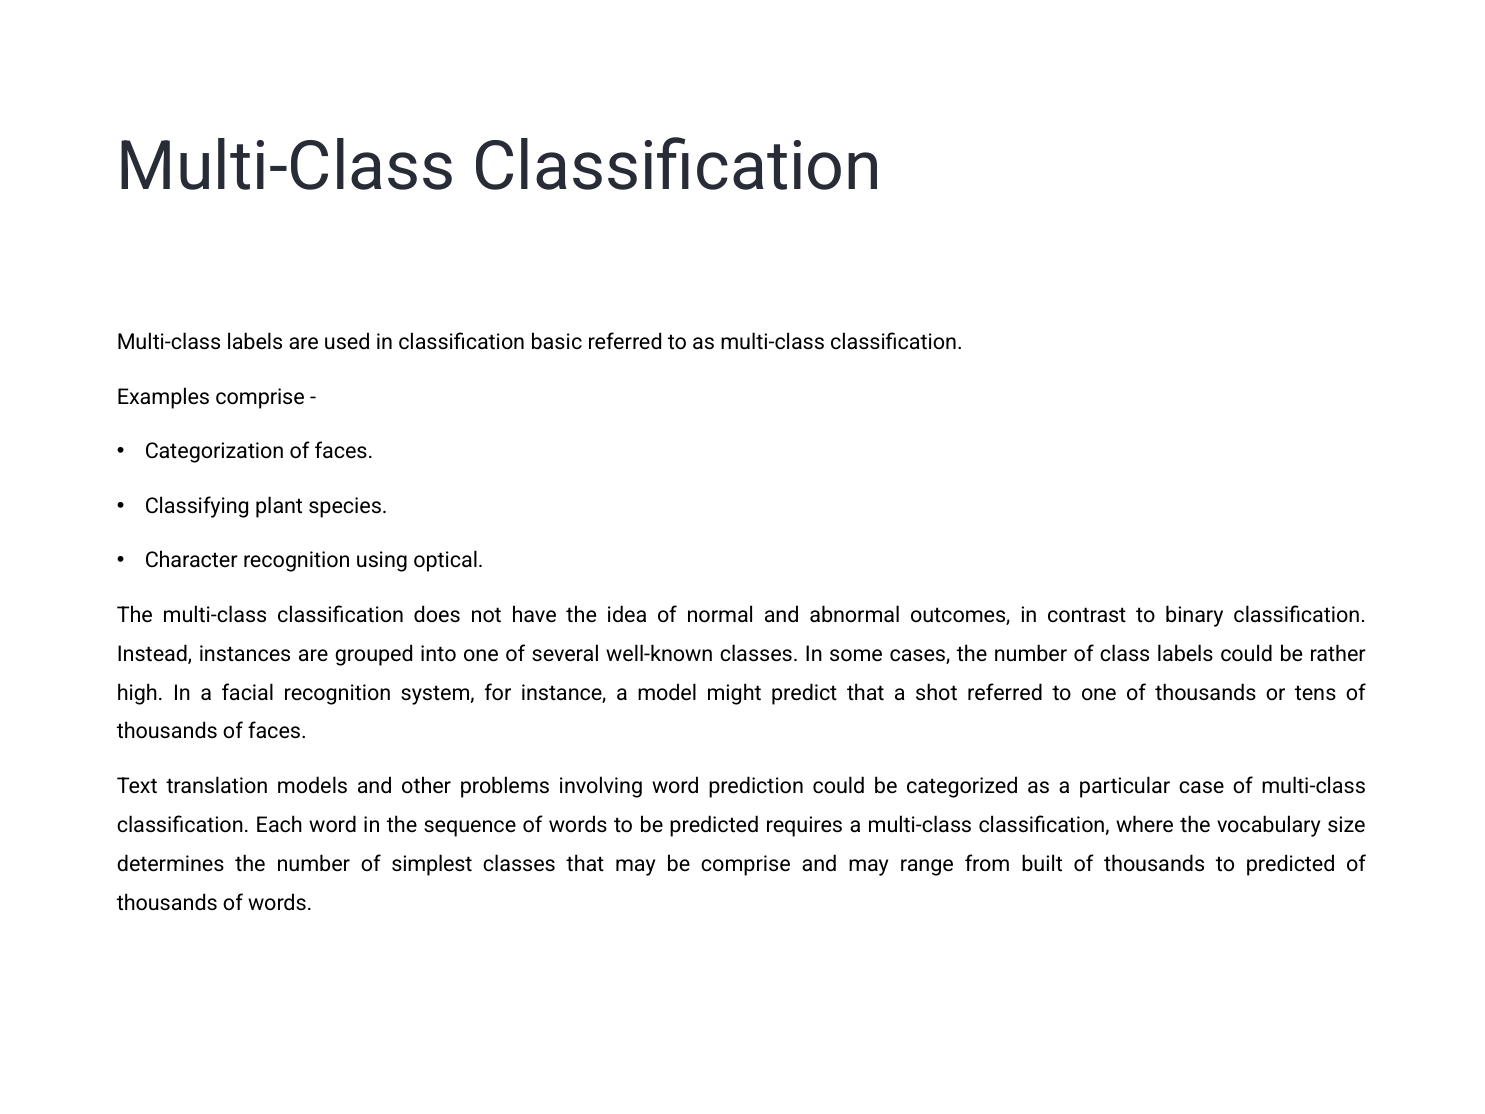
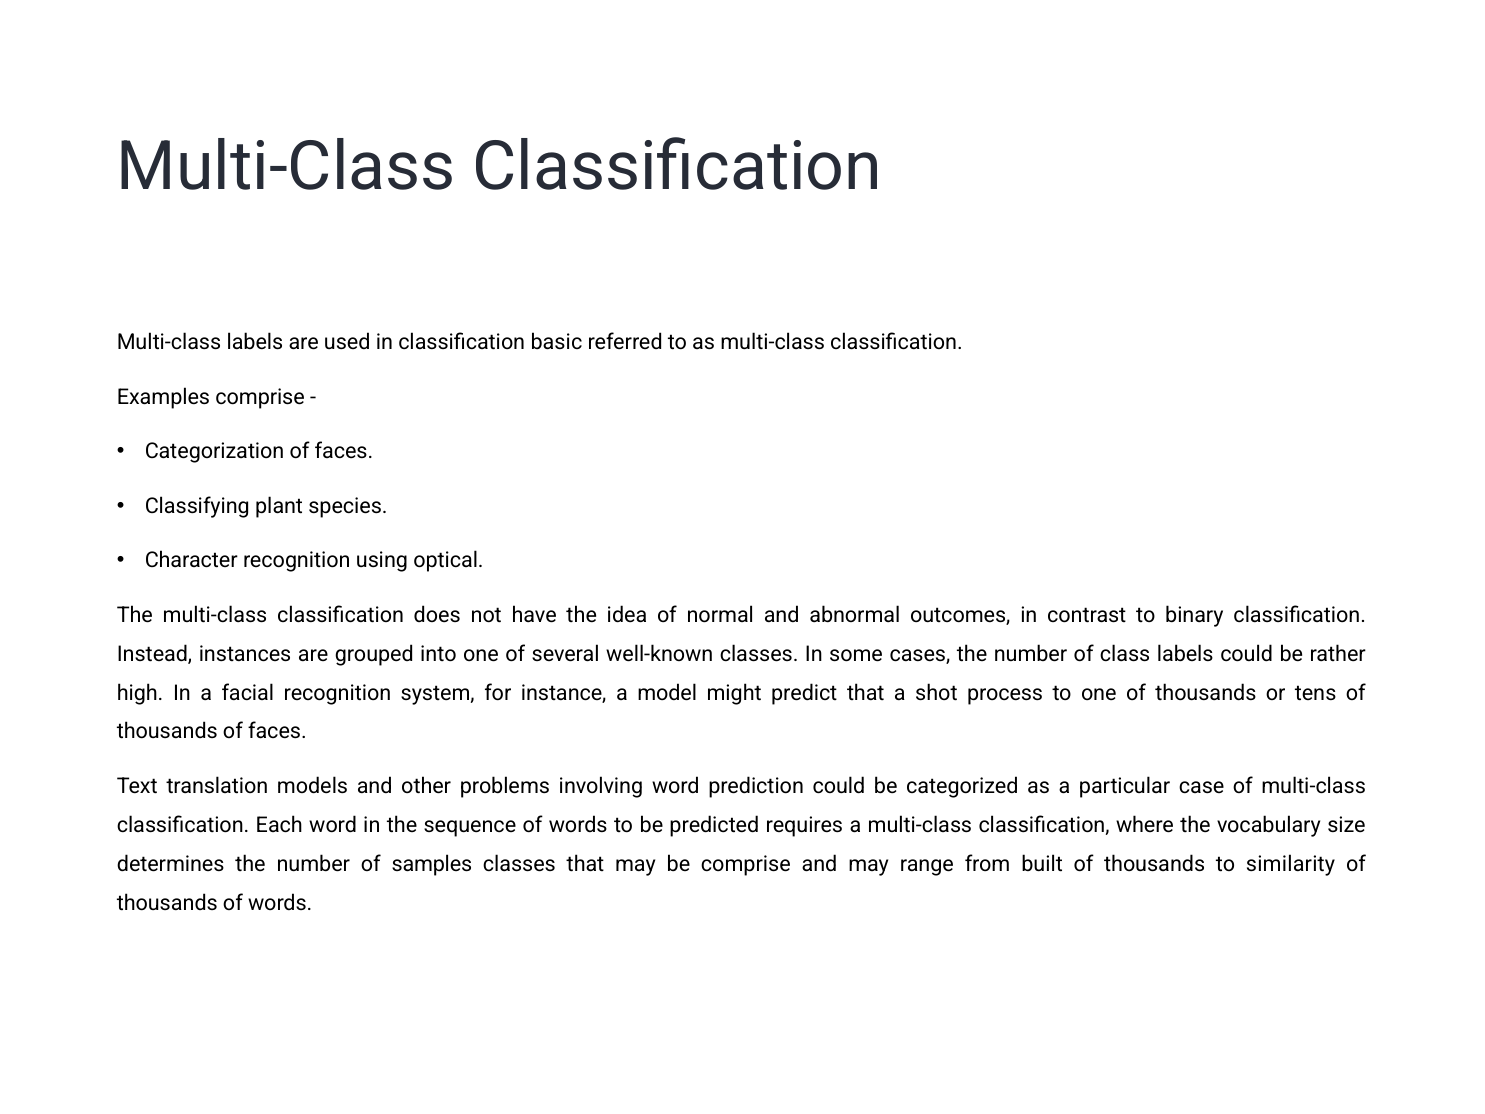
shot referred: referred -> process (1005, 693)
simplest: simplest -> samples (432, 864)
to predicted: predicted -> similarity (1291, 864)
